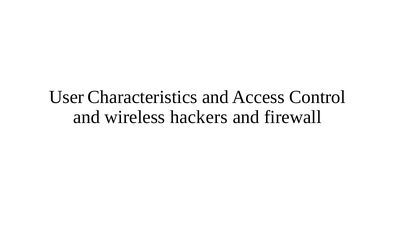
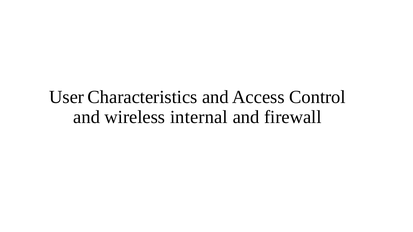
hackers: hackers -> internal (199, 117)
